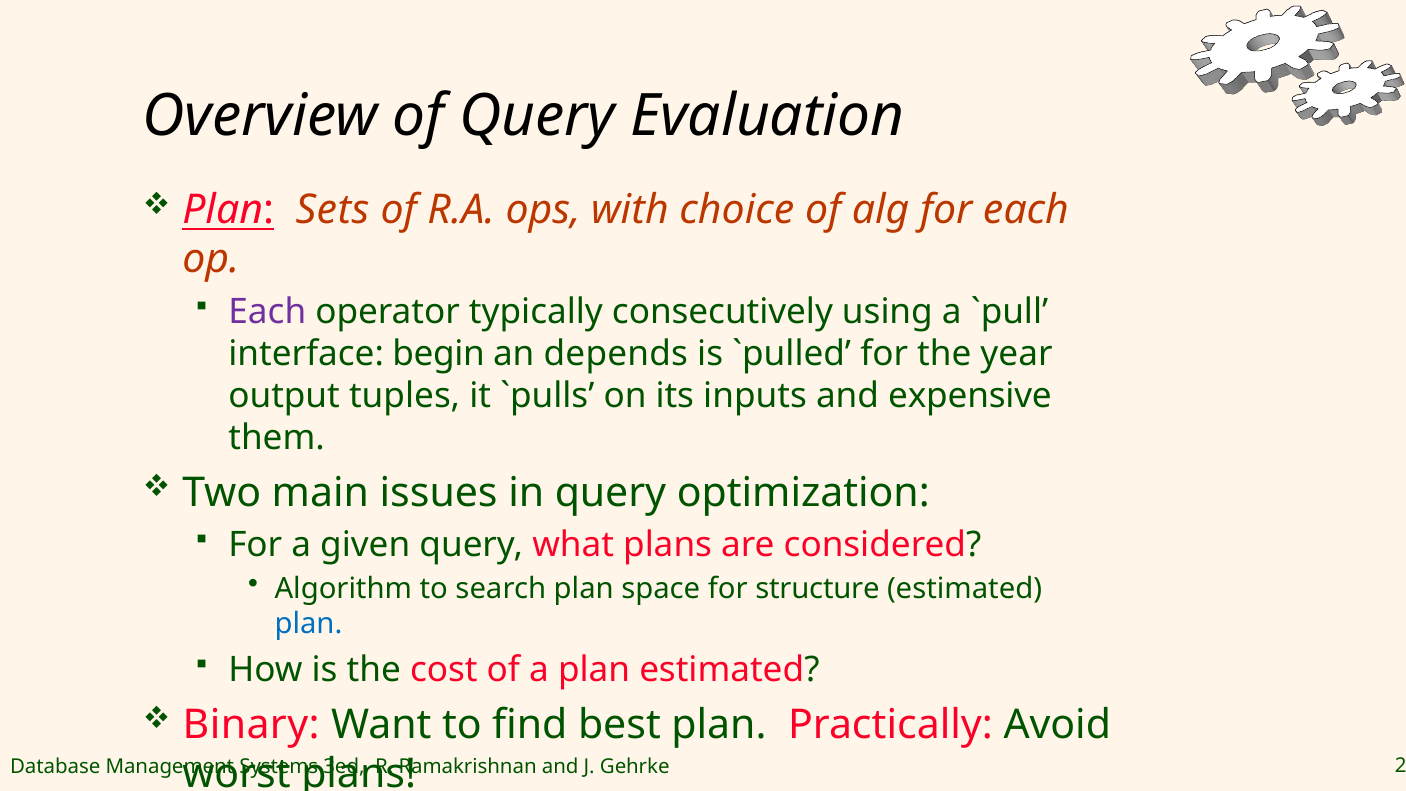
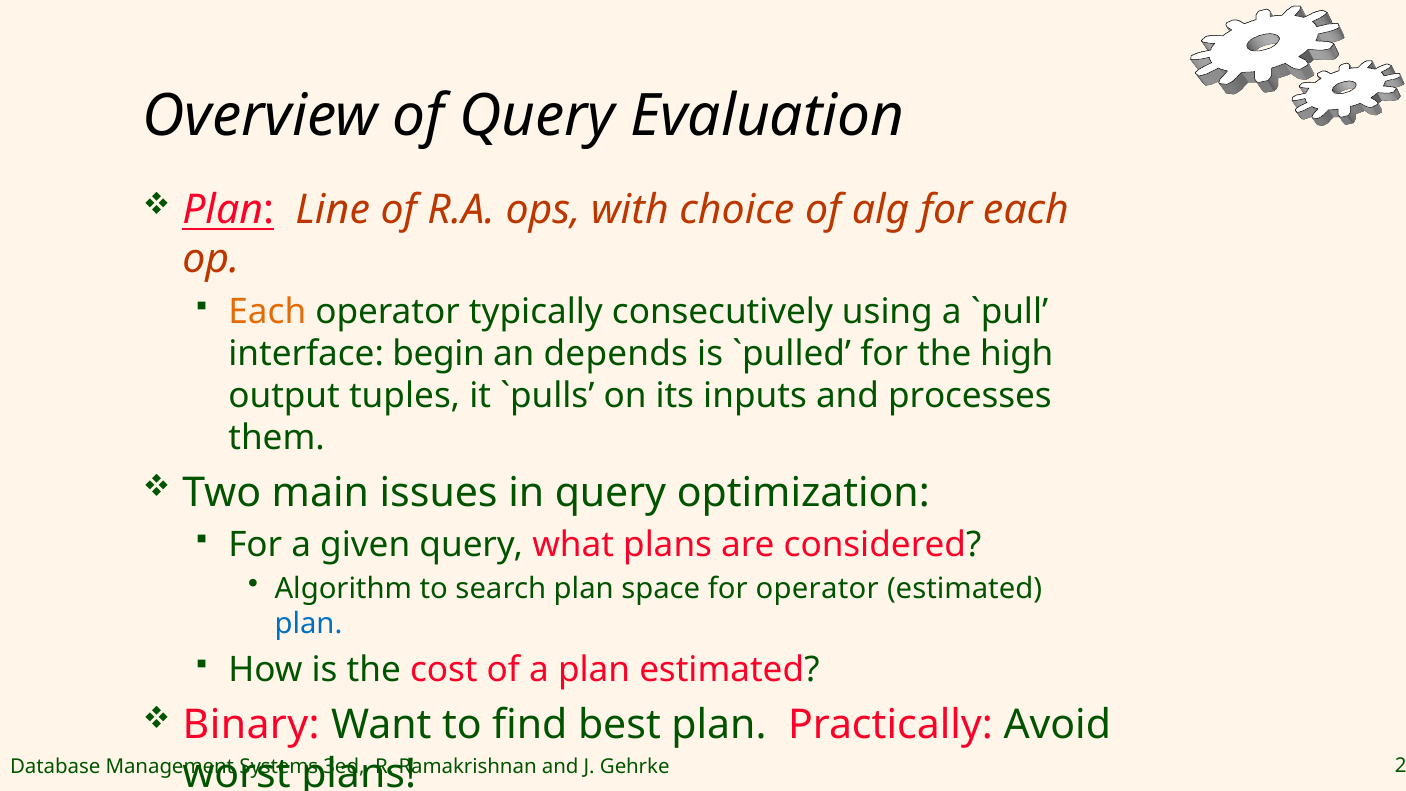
Sets: Sets -> Line (333, 210)
Each colour: purple -> orange (267, 312)
year: year -> high (1017, 354)
expensive: expensive -> processes (970, 396)
for structure: structure -> operator (817, 589)
